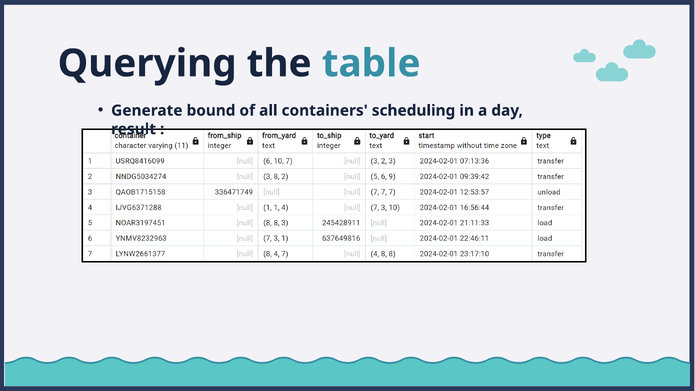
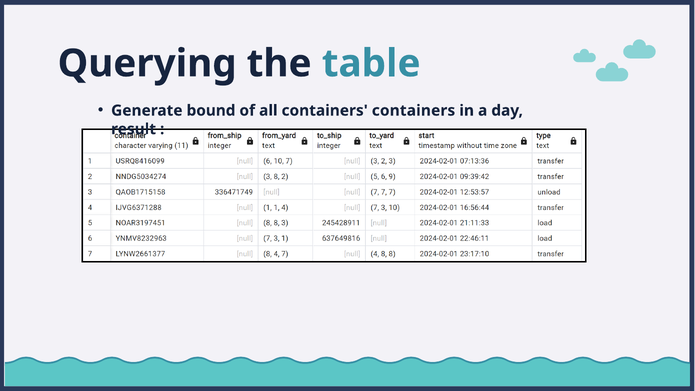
containers scheduling: scheduling -> containers (414, 111)
